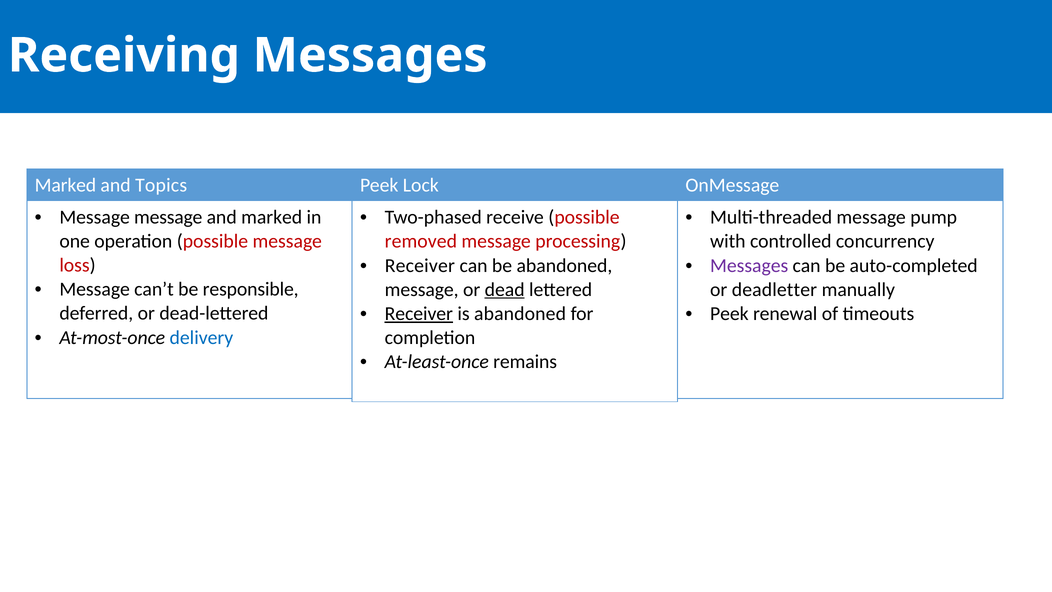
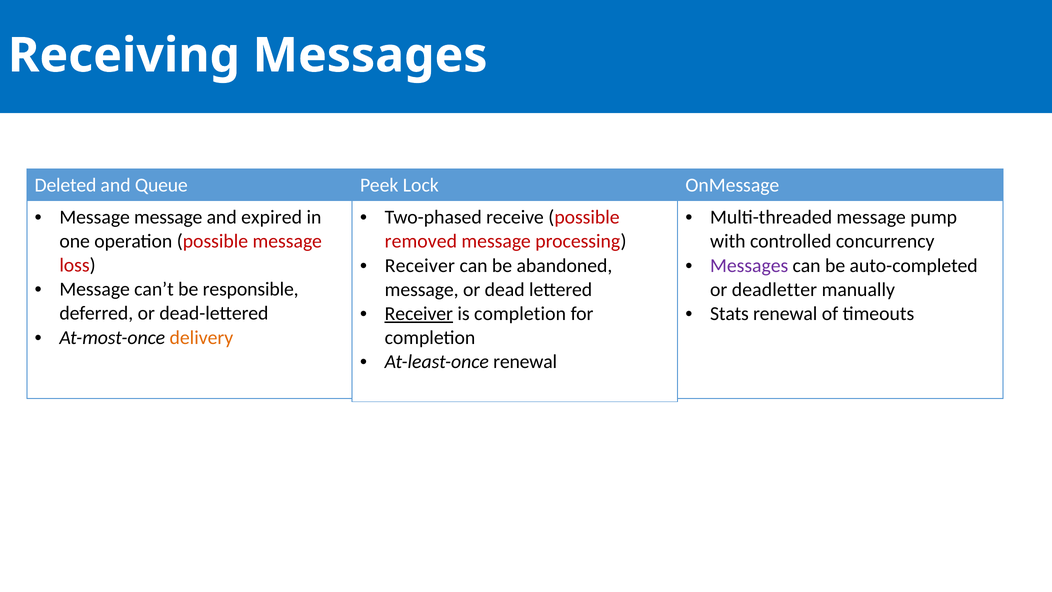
Marked: Marked -> Deleted (65, 185)
Topics: Topics -> Queue (161, 185)
and marked: marked -> expired (272, 217)
dead underline: present -> none (505, 290)
is abandoned: abandoned -> completion (520, 314)
Peek: Peek -> Stats (729, 314)
delivery colour: blue -> orange (201, 337)
At-least-once remains: remains -> renewal (525, 362)
